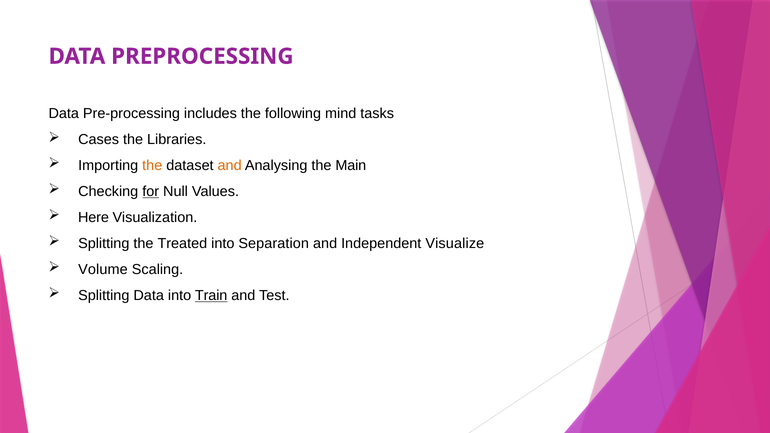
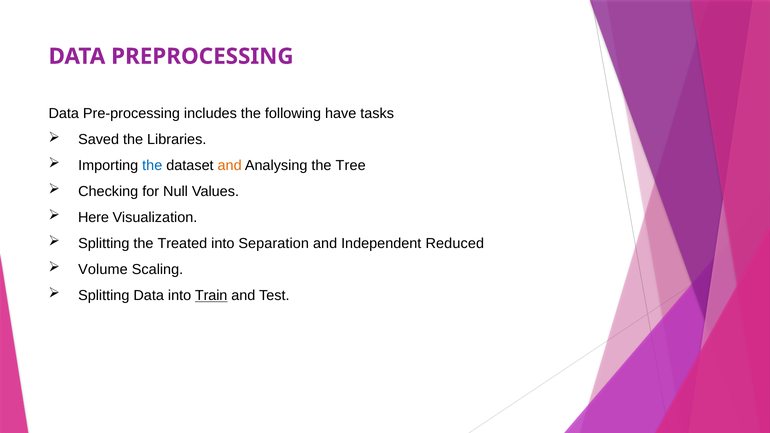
mind: mind -> have (341, 114)
Cases: Cases -> Saved (99, 140)
the colour: orange -> blue (152, 166)
Main: Main -> Tree (351, 166)
for underline: present -> none (151, 192)
Visualize: Visualize -> Reduced (455, 244)
